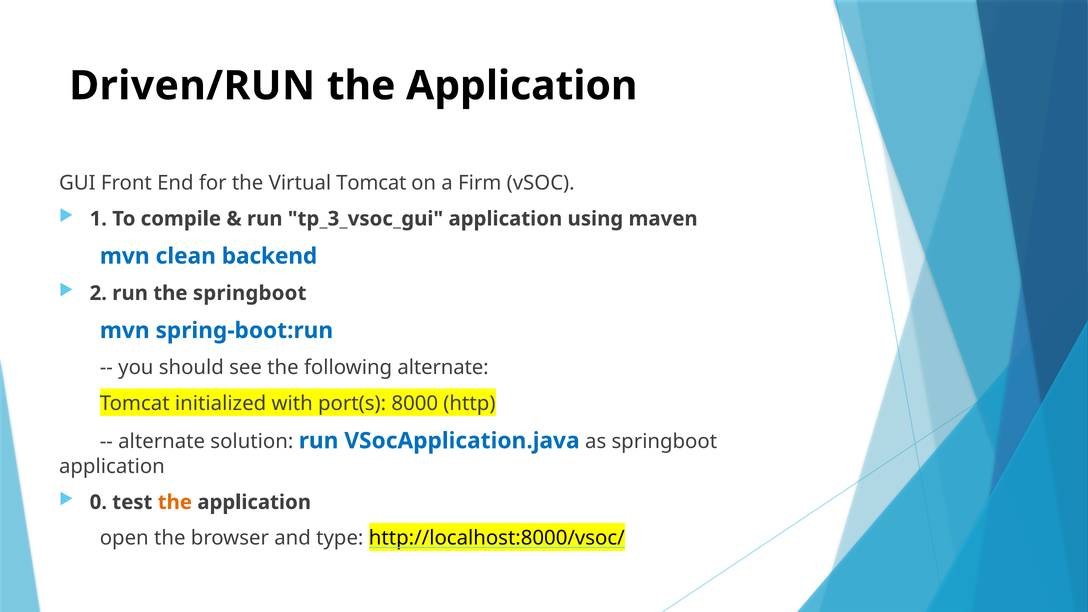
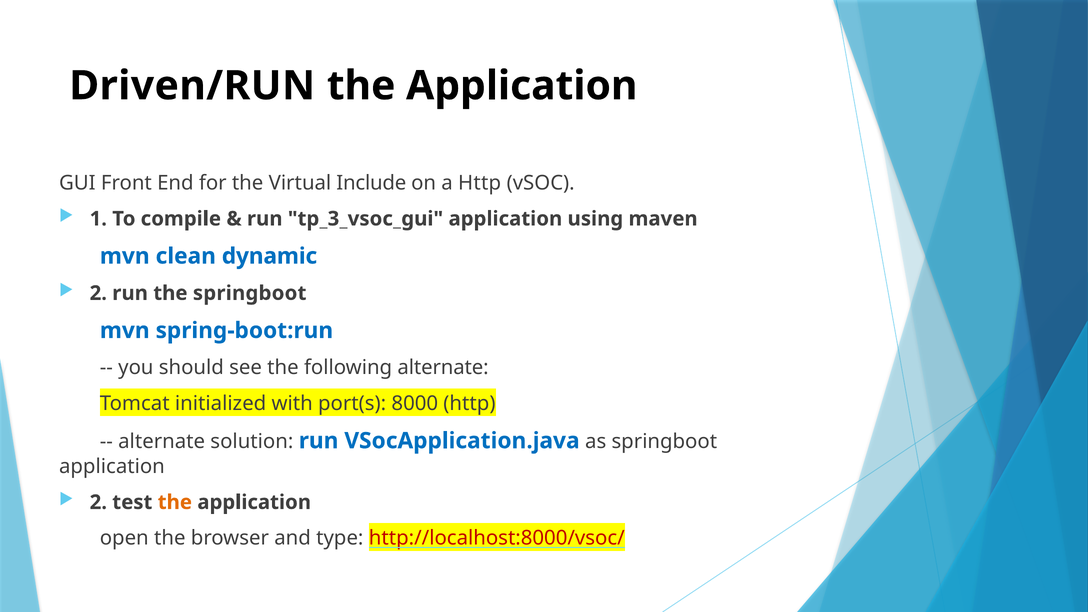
Virtual Tomcat: Tomcat -> Include (371, 183)
a Firm: Firm -> Http (480, 183)
backend: backend -> dynamic (269, 256)
0: 0 -> 2 (98, 502)
http://localhost:8000/vsoc/ colour: black -> red (497, 538)
